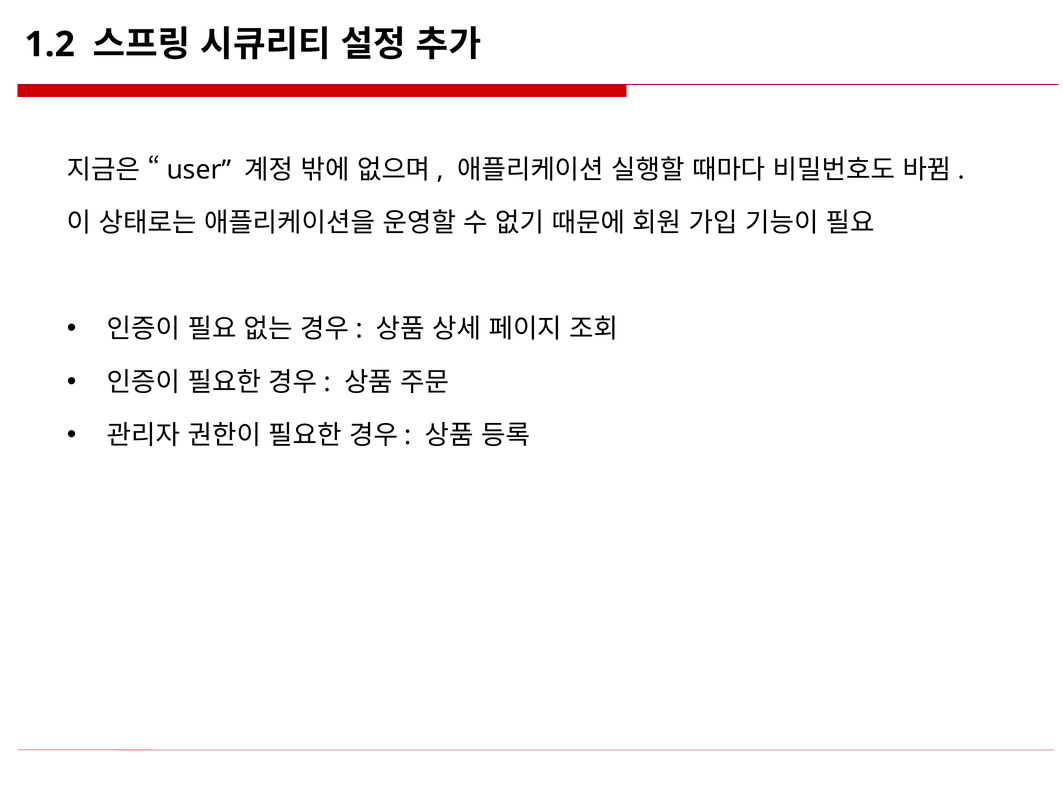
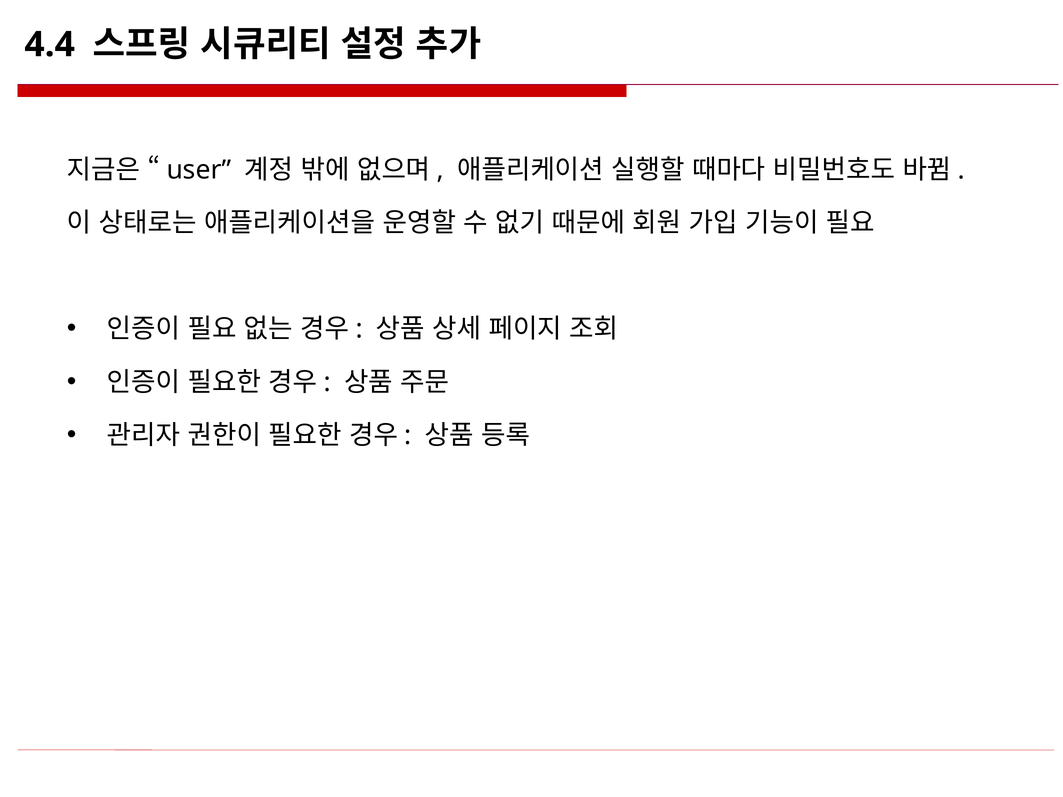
1.2: 1.2 -> 4.4 (50, 45)
